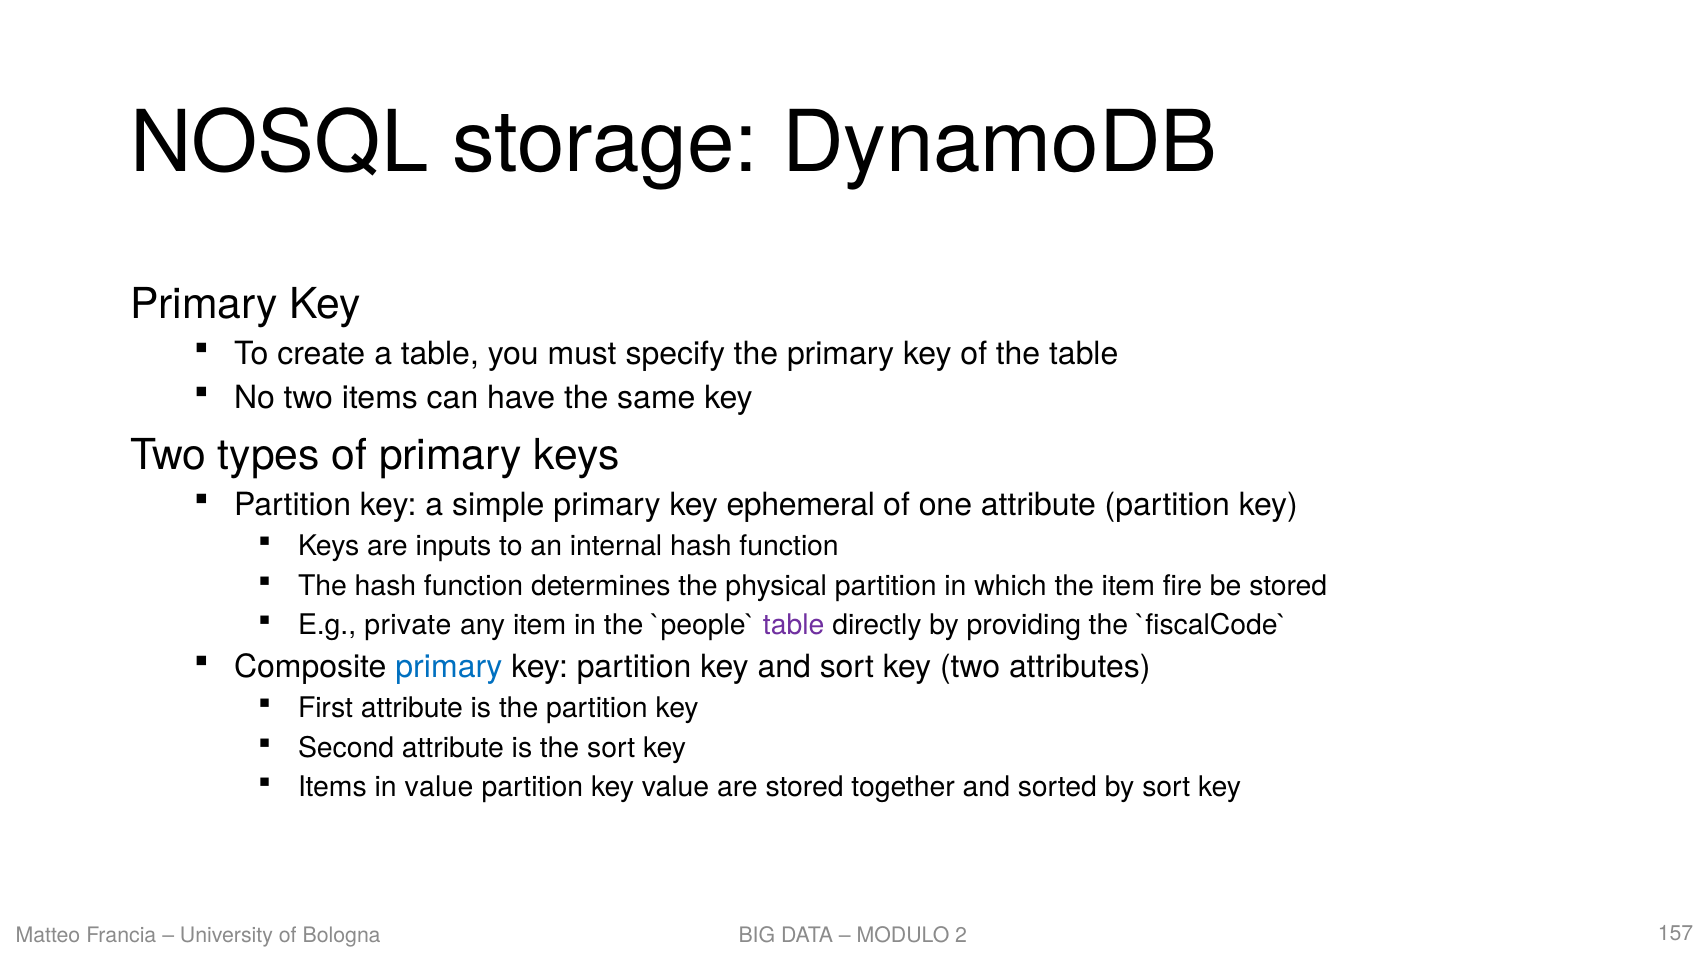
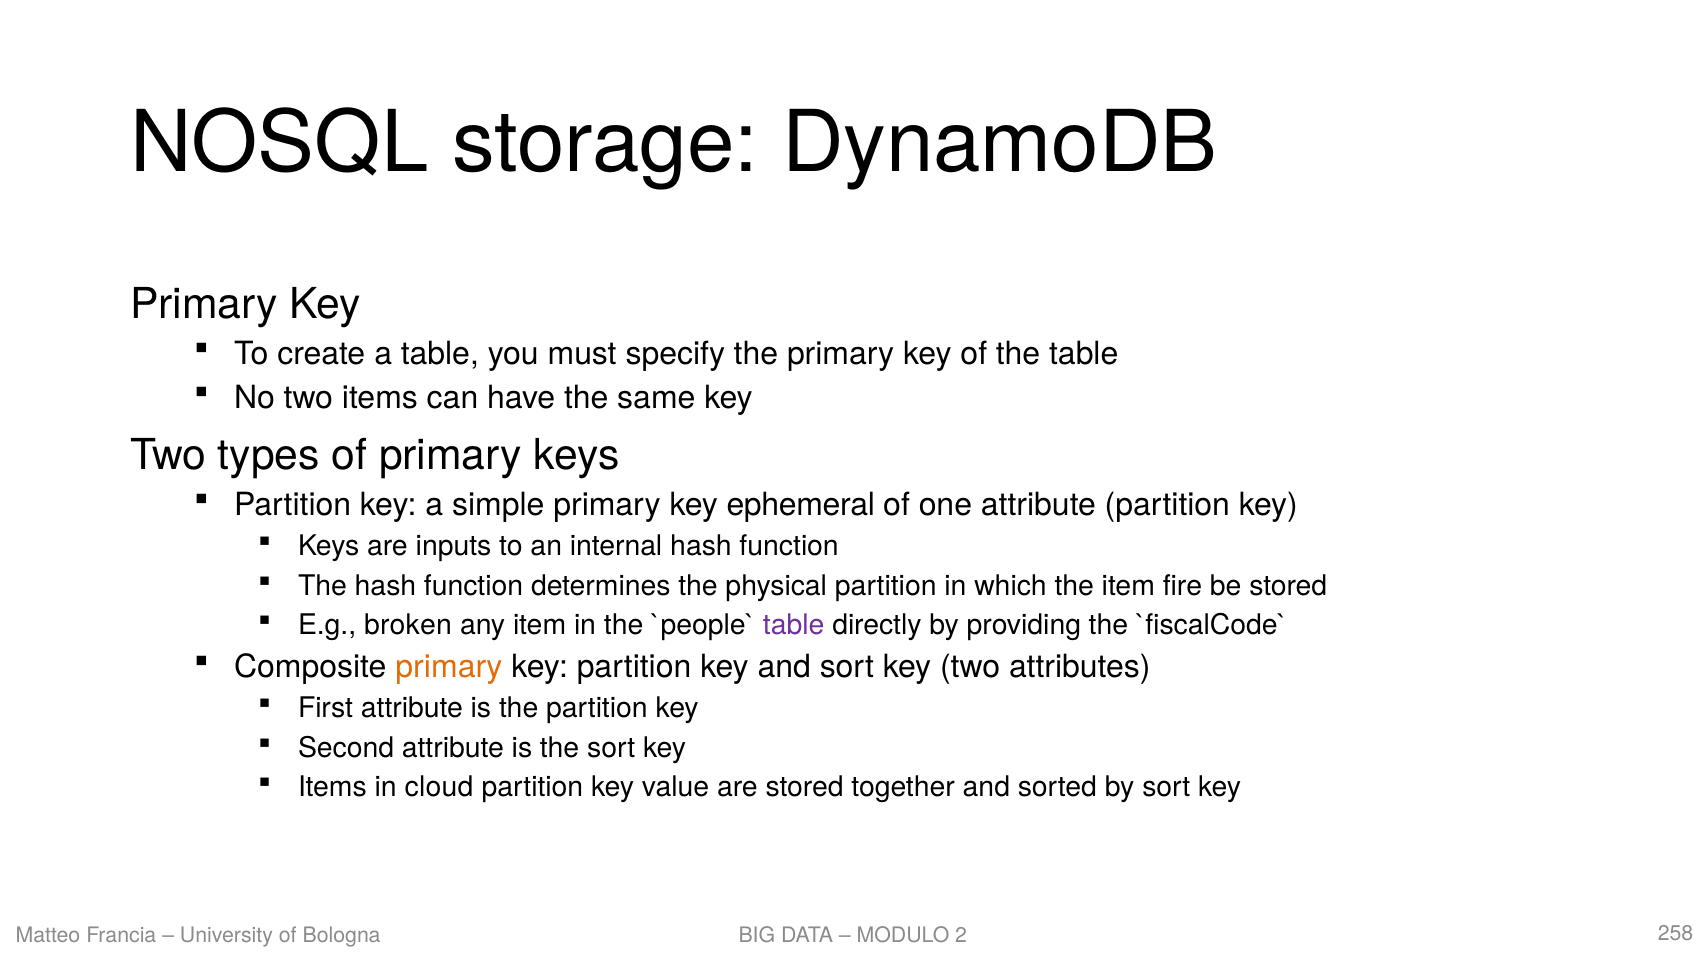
private: private -> broken (408, 625)
primary colour: blue -> orange (449, 667)
in value: value -> cloud (439, 787)
157: 157 -> 258 (1676, 933)
